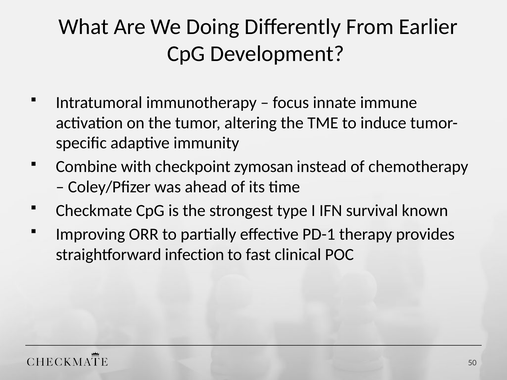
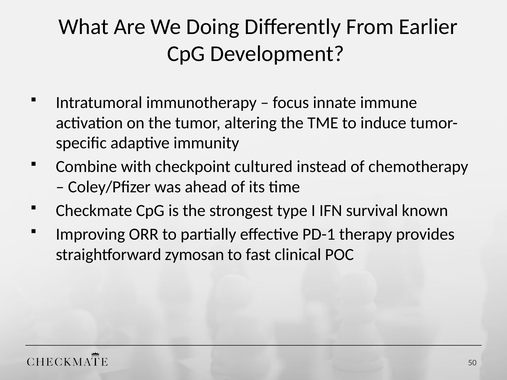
zymosan: zymosan -> cultured (264, 167)
infection: infection -> zymosan (195, 255)
